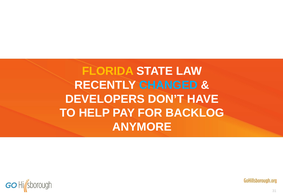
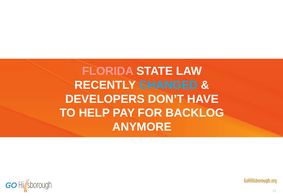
FLORIDA colour: yellow -> pink (108, 71)
